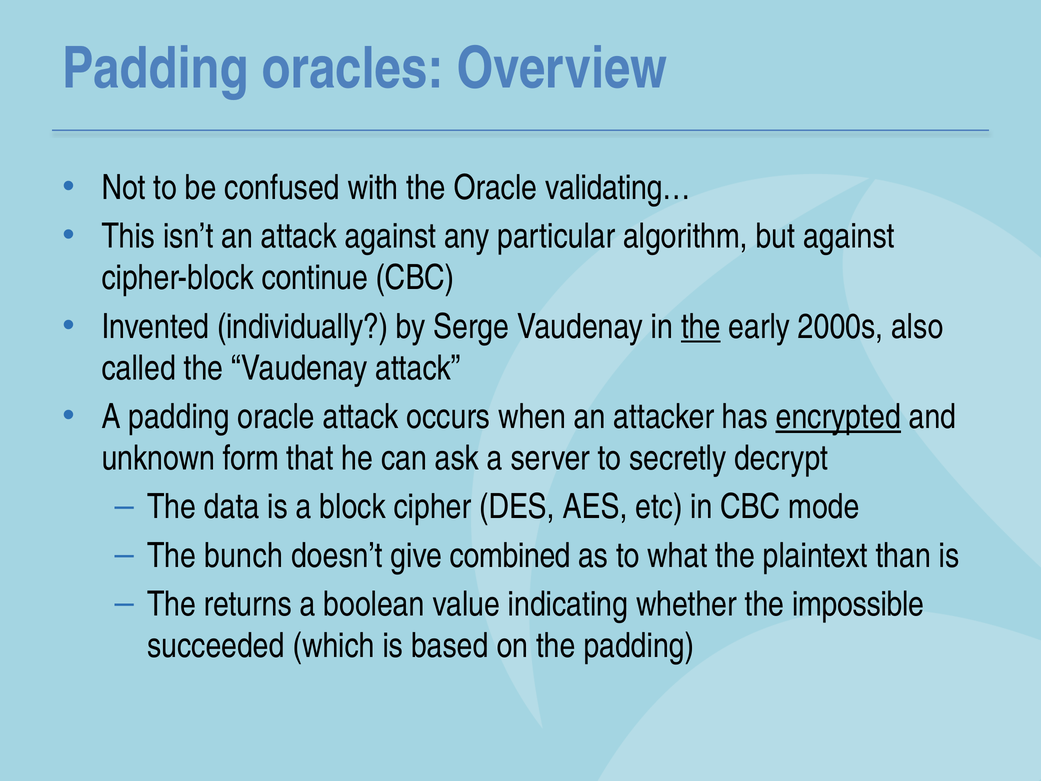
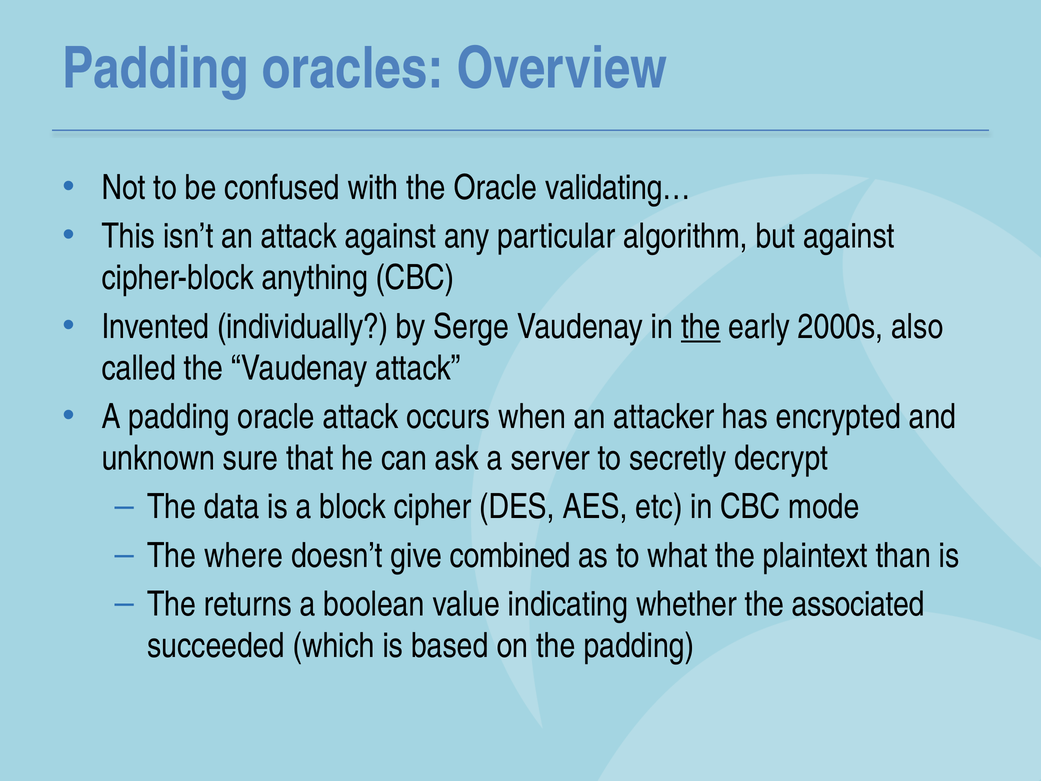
continue: continue -> anything (315, 278)
encrypted underline: present -> none (838, 417)
form: form -> sure (251, 458)
bunch: bunch -> where (244, 555)
impossible: impossible -> associated (858, 604)
